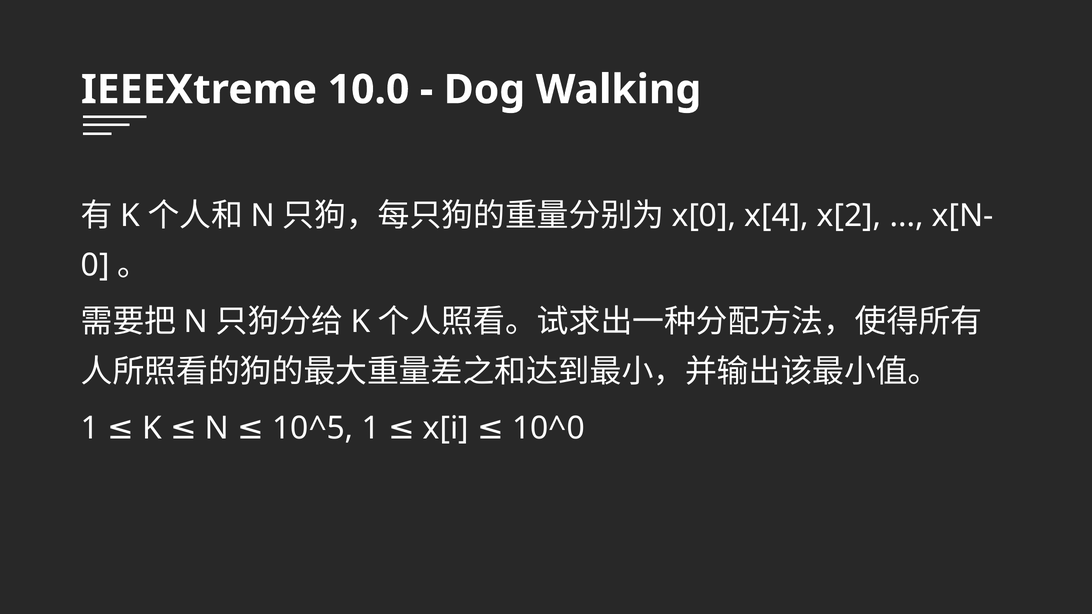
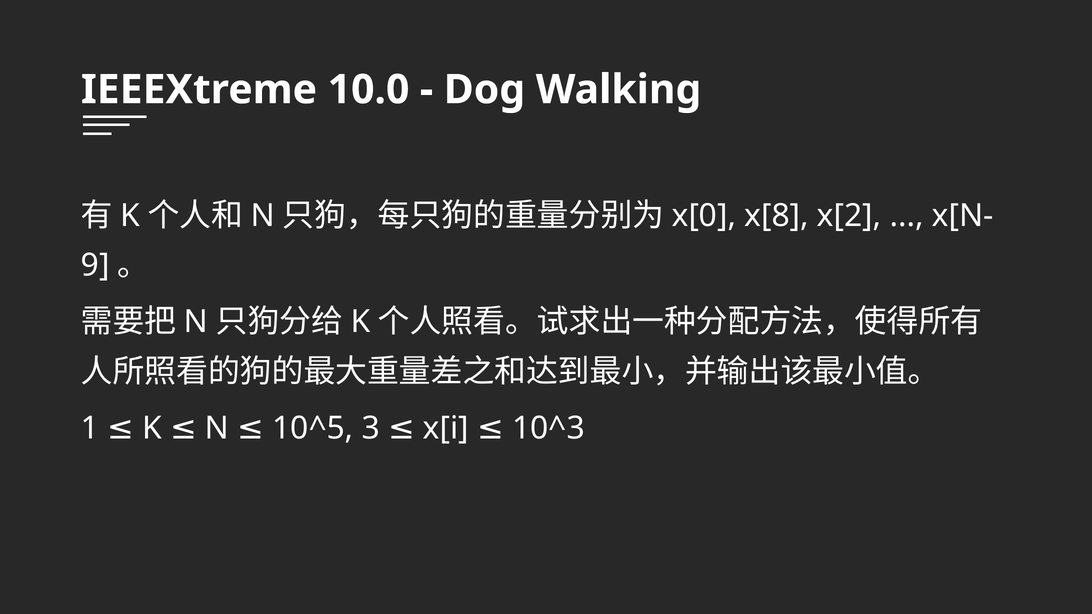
x[4: x[4 -> x[8 (777, 216)
0: 0 -> 9 (95, 265)
1: 1 -> 3 (371, 428)
10^0: 10^0 -> 10^3 (548, 428)
